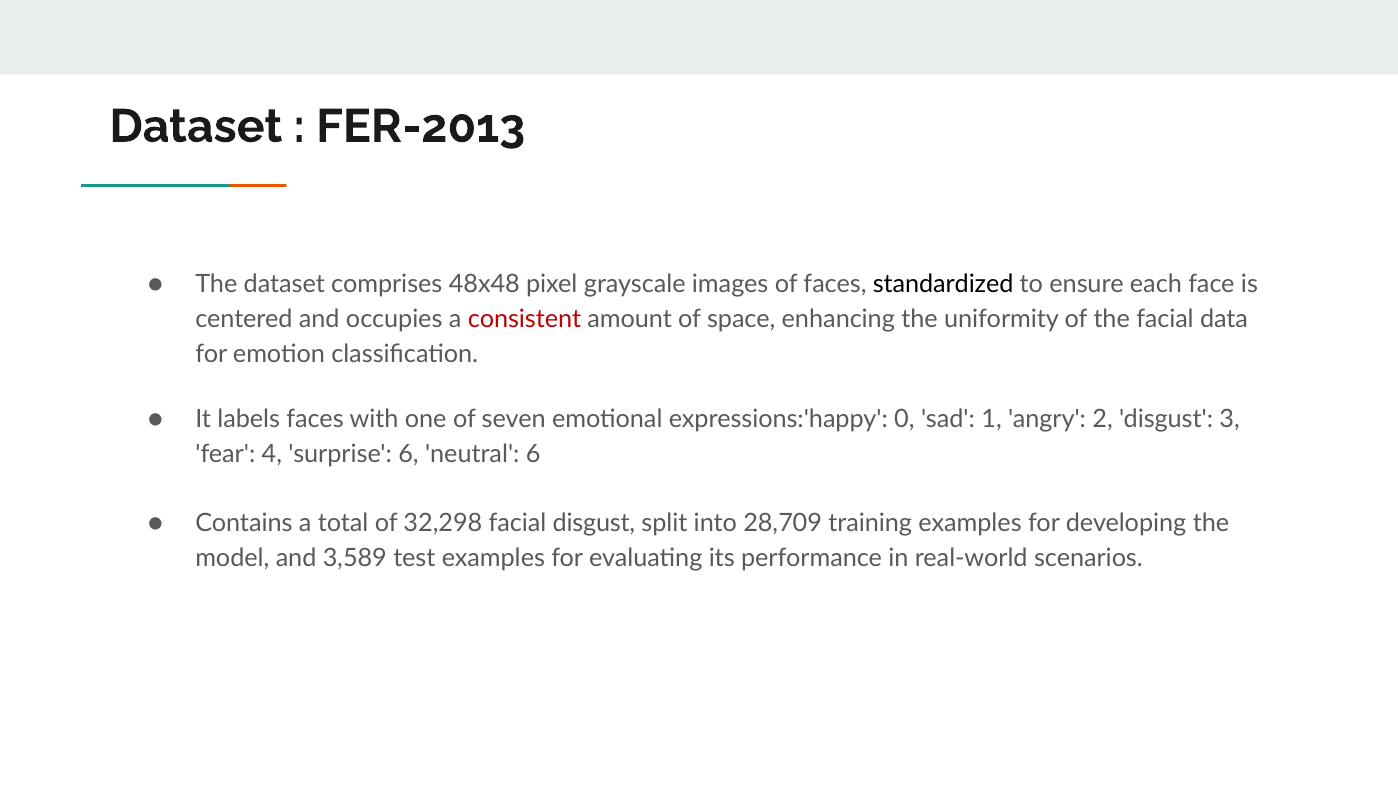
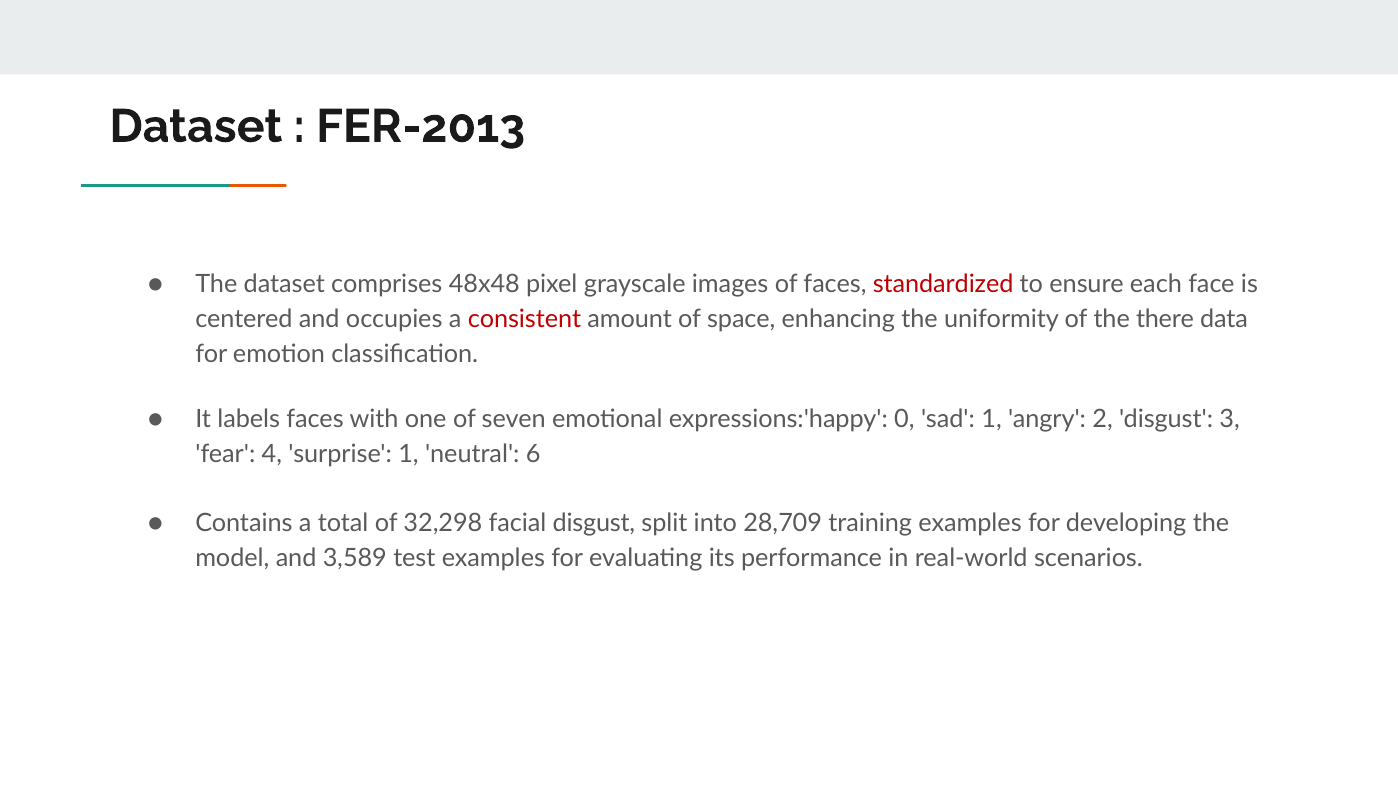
standardized colour: black -> red (943, 285)
the facial: facial -> there (1165, 319)
surprise 6: 6 -> 1 (408, 454)
